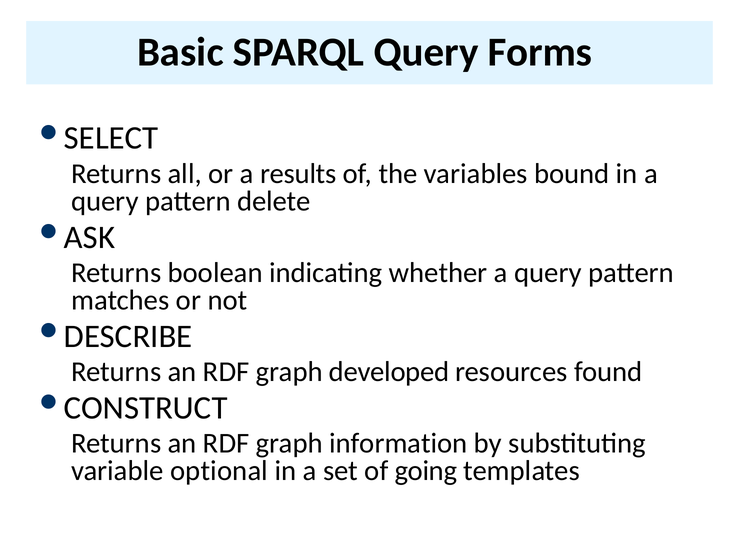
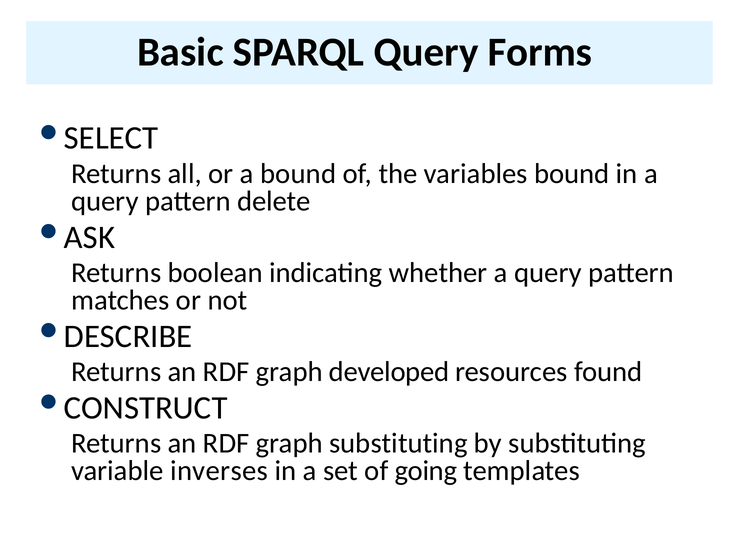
a results: results -> bound (298, 174)
graph information: information -> substituting (398, 443)
optional: optional -> inverses (219, 471)
